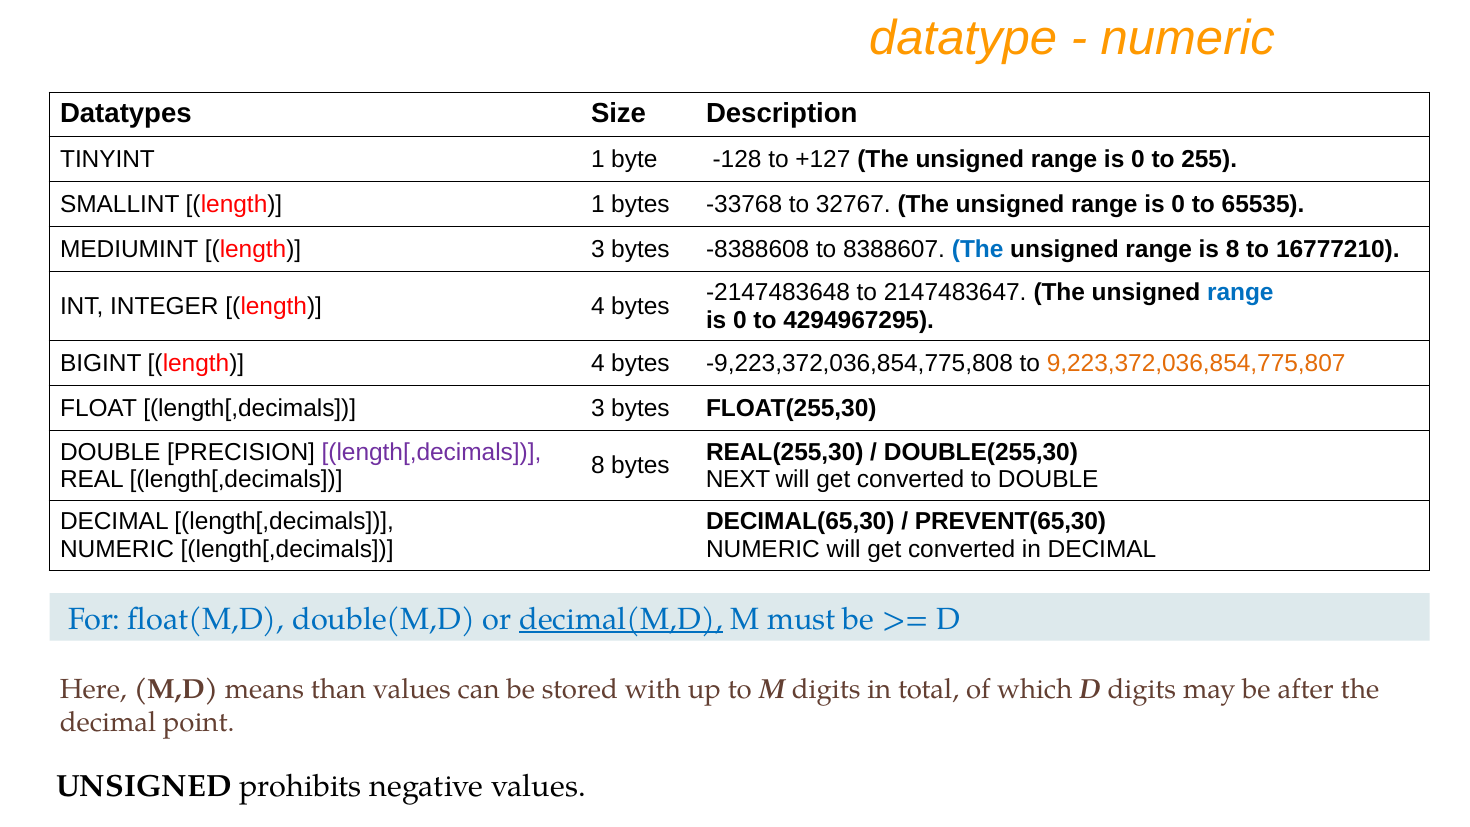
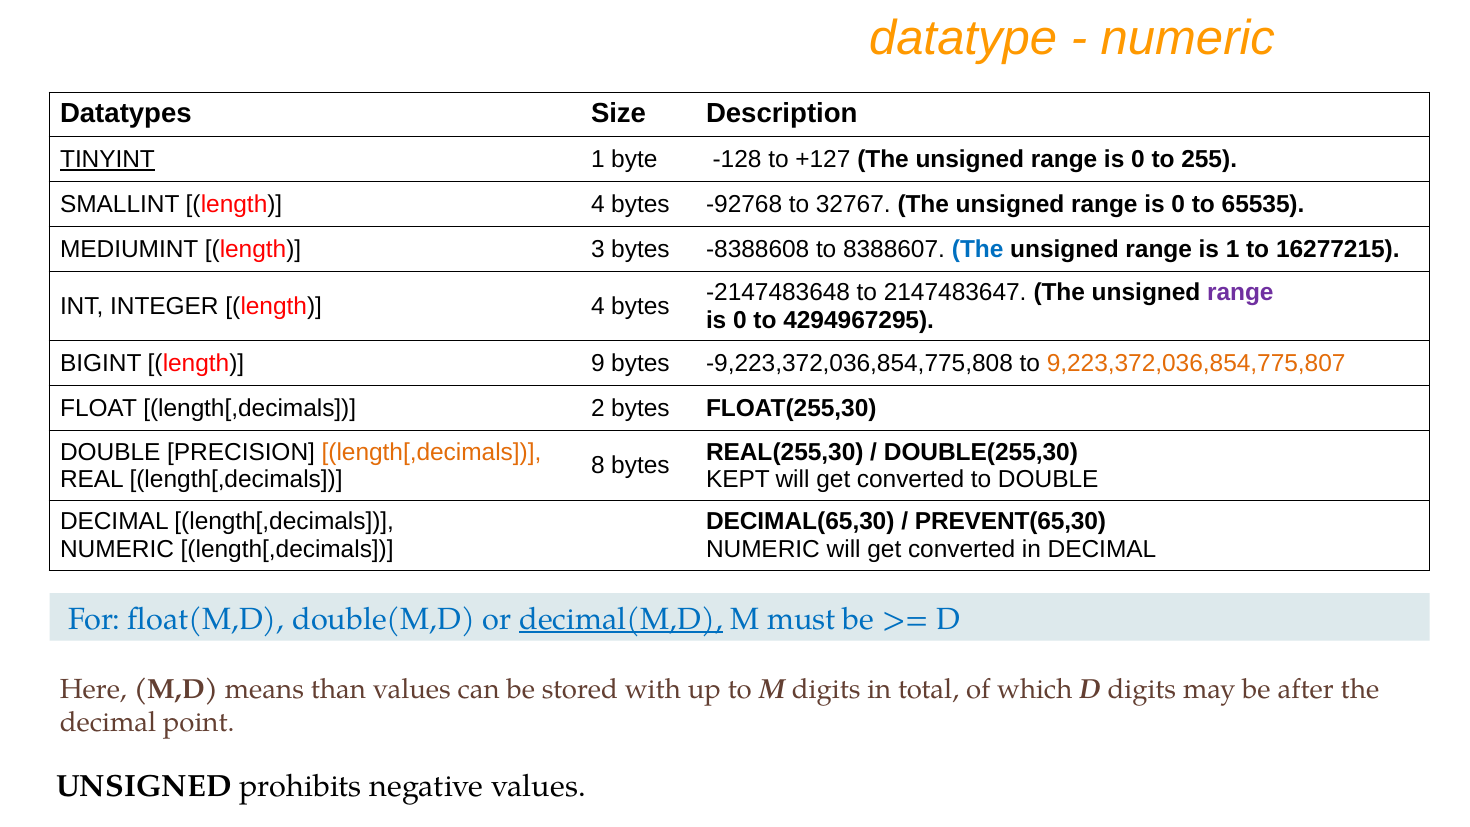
TINYINT underline: none -> present (108, 160)
SMALLINT length 1: 1 -> 4 (598, 204)
-33768: -33768 -> -92768 (744, 204)
is 8: 8 -> 1 (1233, 249)
16777210: 16777210 -> 16277215 (1338, 249)
range colour: blue -> purple (1240, 293)
BIGINT length 4: 4 -> 9 (598, 364)
length[,decimals 3: 3 -> 2 (598, 408)
length[,decimals colour: purple -> orange (432, 452)
NEXT: NEXT -> KEPT (738, 479)
